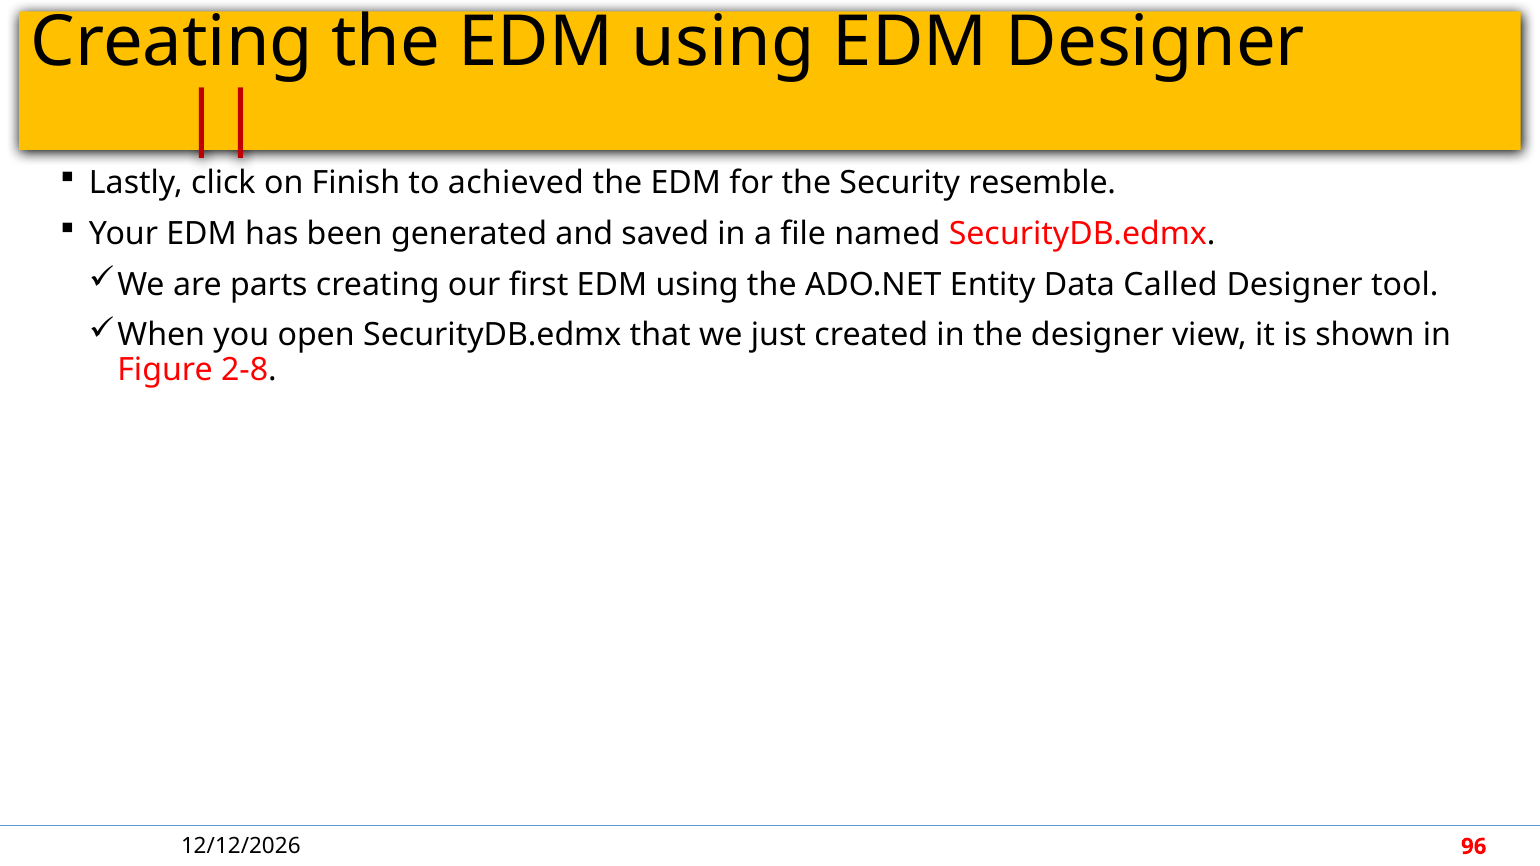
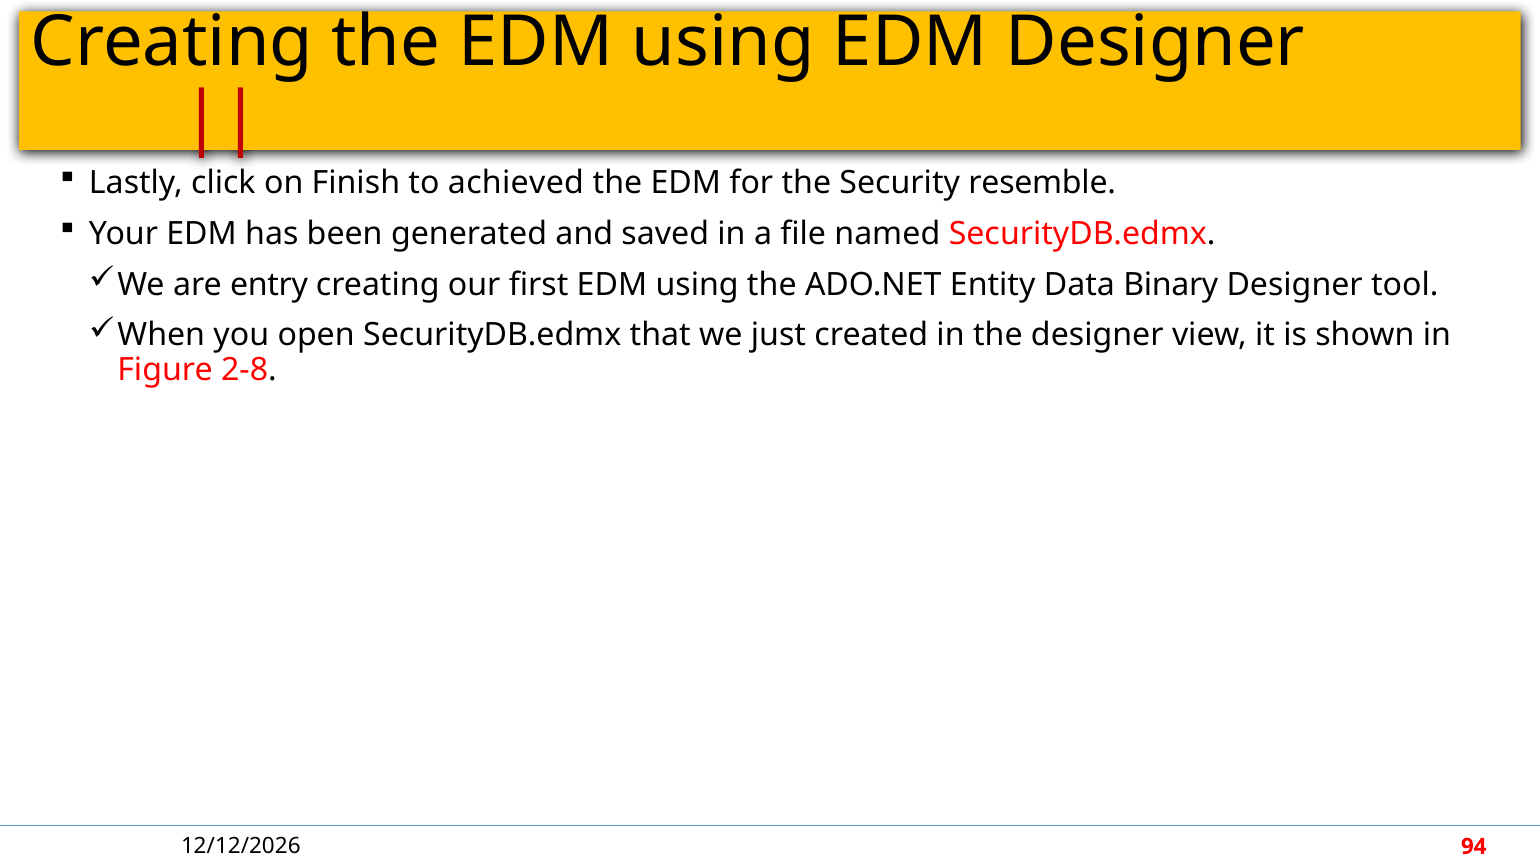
parts: parts -> entry (269, 285)
Called: Called -> Binary (1171, 285)
96: 96 -> 94 (1474, 847)
